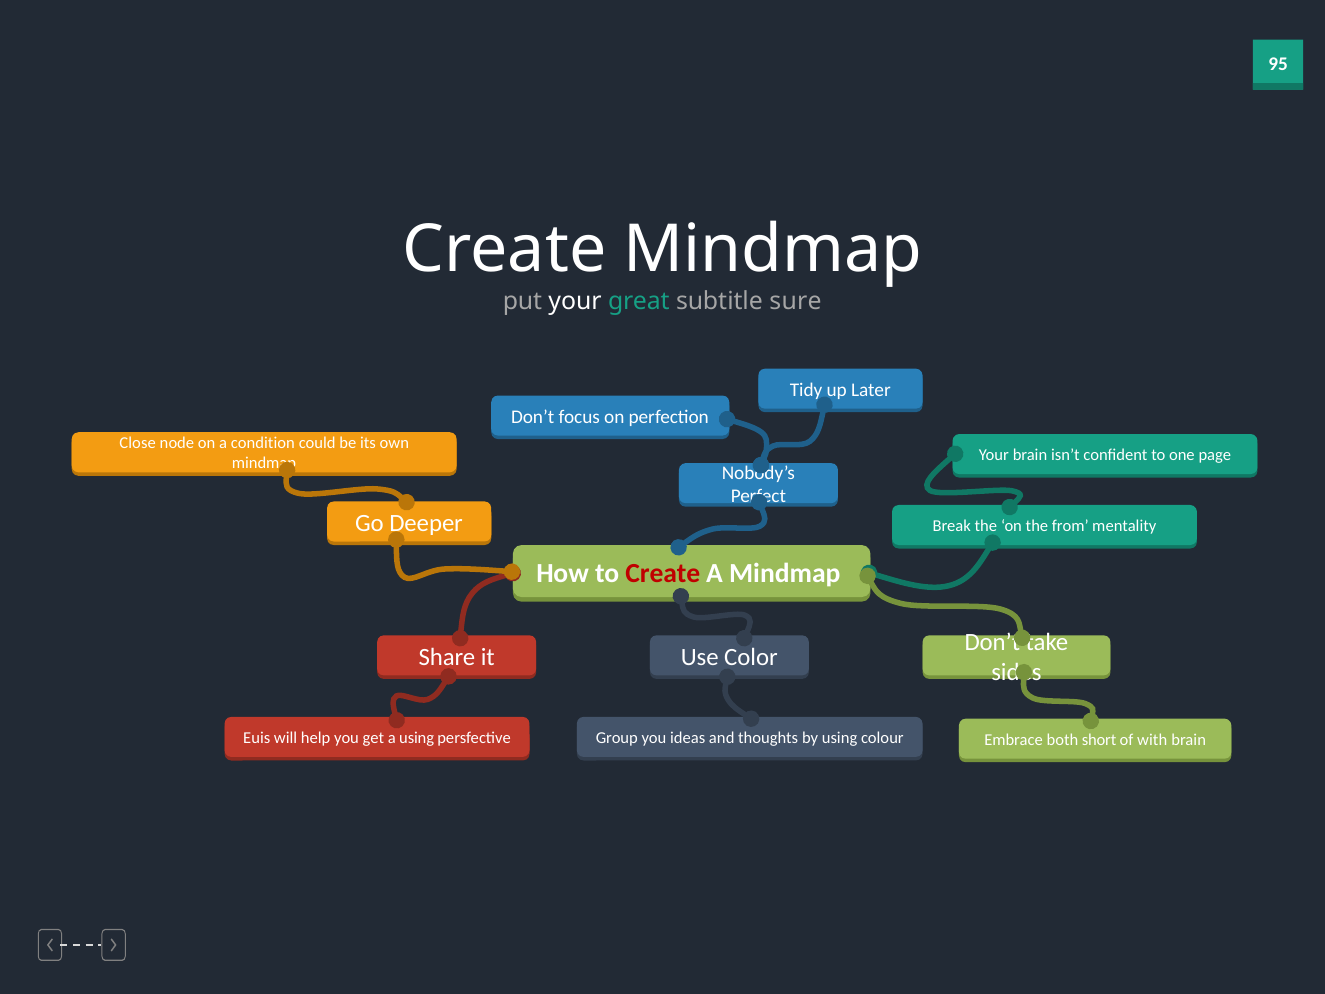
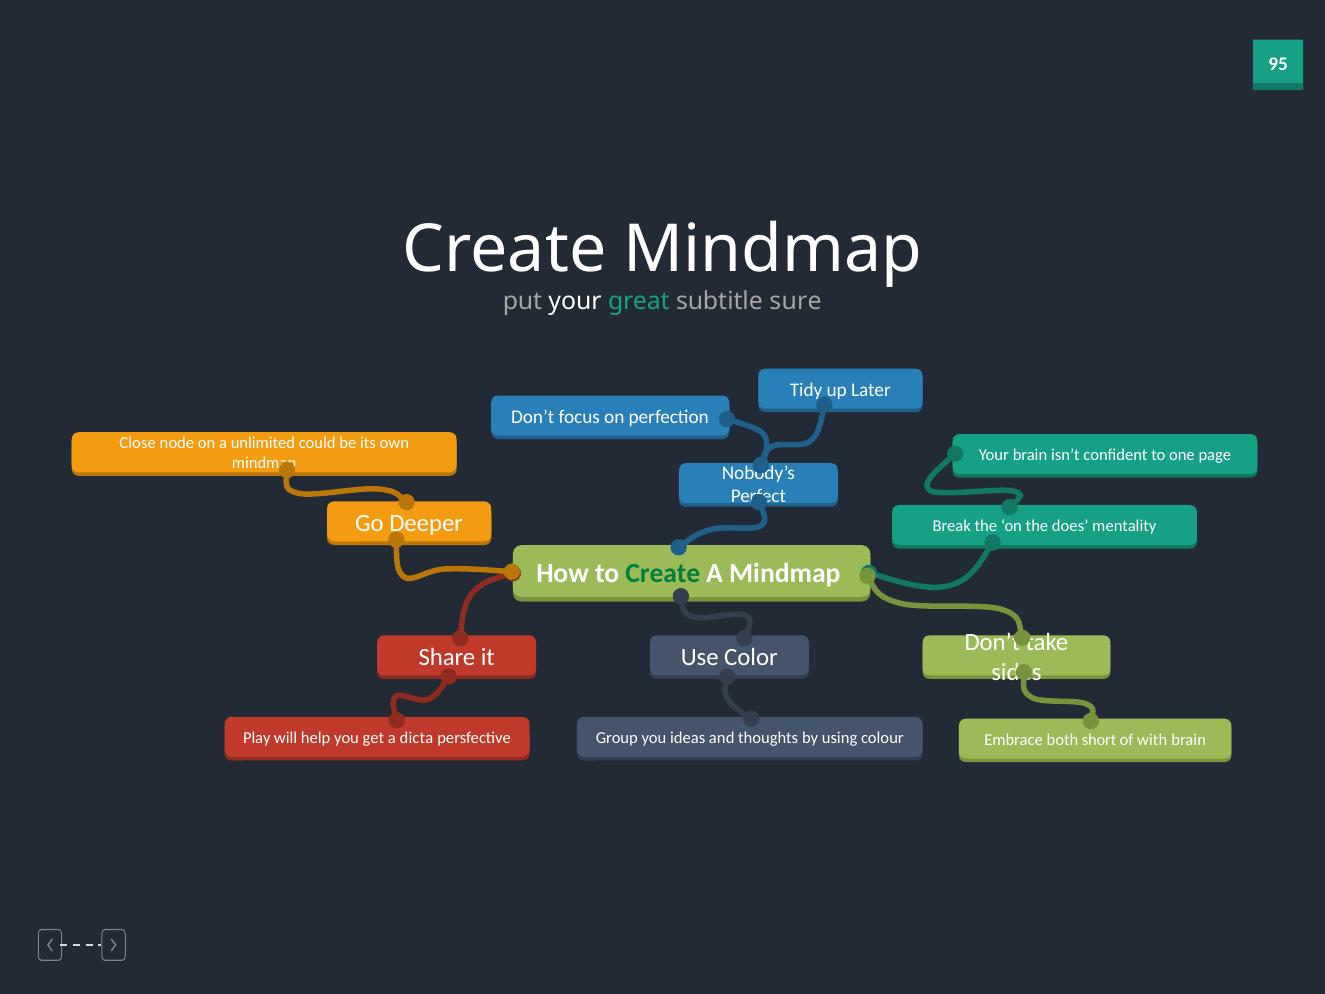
condition: condition -> unlimited (263, 443)
from: from -> does (1070, 526)
Create colour: red -> green (663, 573)
Euis: Euis -> Play (257, 738)
a using: using -> dicta (416, 738)
